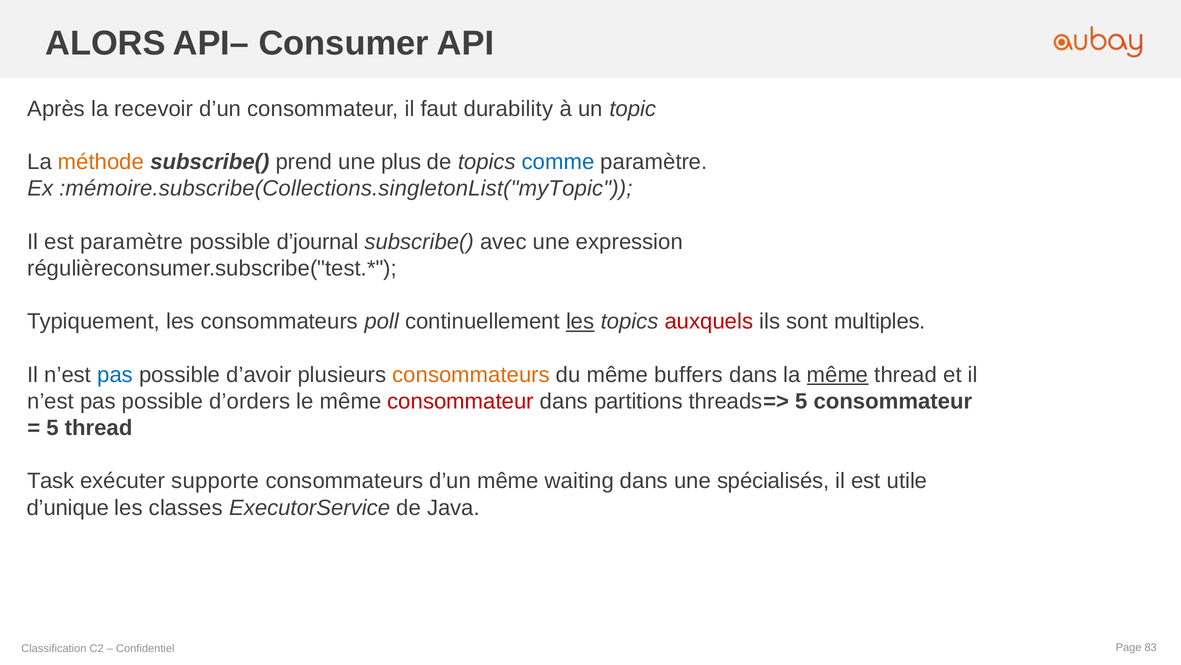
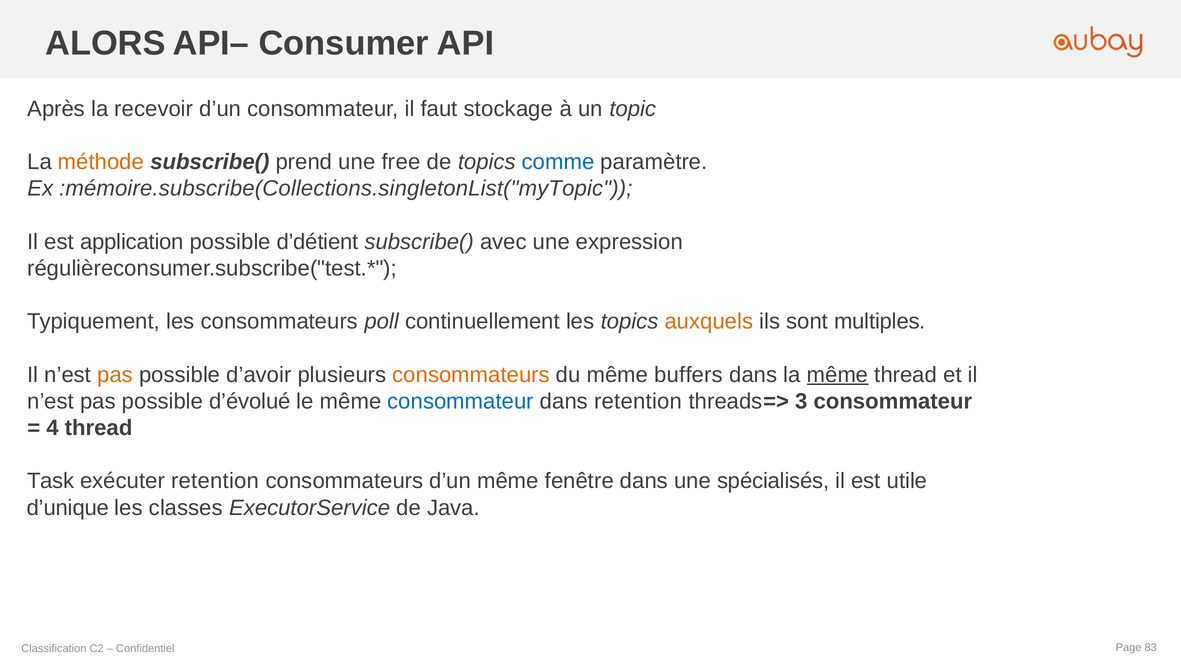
durability: durability -> stockage (508, 109)
plus: plus -> free (401, 162)
est paramètre: paramètre -> application (132, 242)
d’journal: d’journal -> d’détient (317, 242)
les underline: present -> none (580, 321)
auxquels colour: red -> orange (709, 321)
pas colour: blue -> orange (115, 374)
d’orders: d’orders -> d’évolué (250, 401)
consommateur colour: red -> blue (461, 401)
dans partitions: partitions -> retention (638, 401)
threads=> 5: 5 -> 3 (801, 401)
5: 5 -> 4 (52, 428)
exécuter supporte: supporte -> retention (215, 481)
waiting: waiting -> fenêtre (579, 481)
